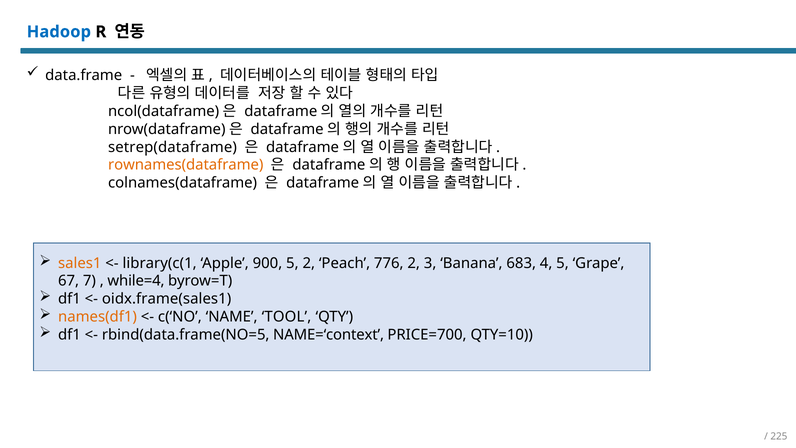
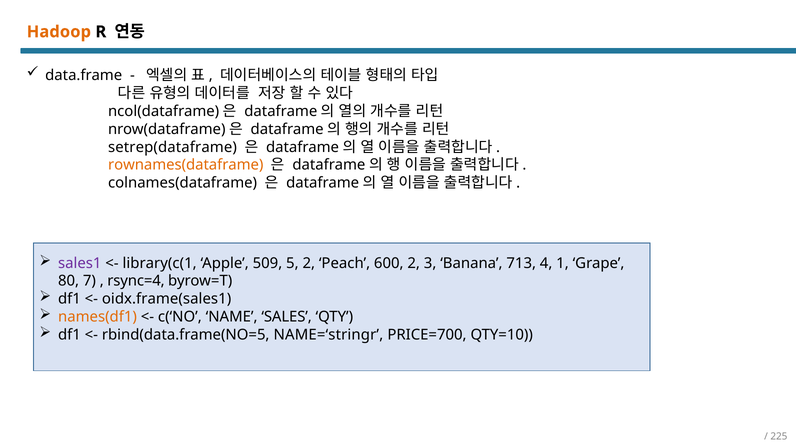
Hadoop colour: blue -> orange (59, 32)
sales1 colour: orange -> purple (80, 263)
900: 900 -> 509 (267, 263)
776: 776 -> 600 (389, 263)
683: 683 -> 713 (521, 263)
4 5: 5 -> 1 (563, 263)
67: 67 -> 80 (69, 281)
while=4: while=4 -> rsync=4 (136, 281)
TOOL: TOOL -> SALES (287, 317)
NAME=‘context: NAME=‘context -> NAME=‘stringr (328, 335)
